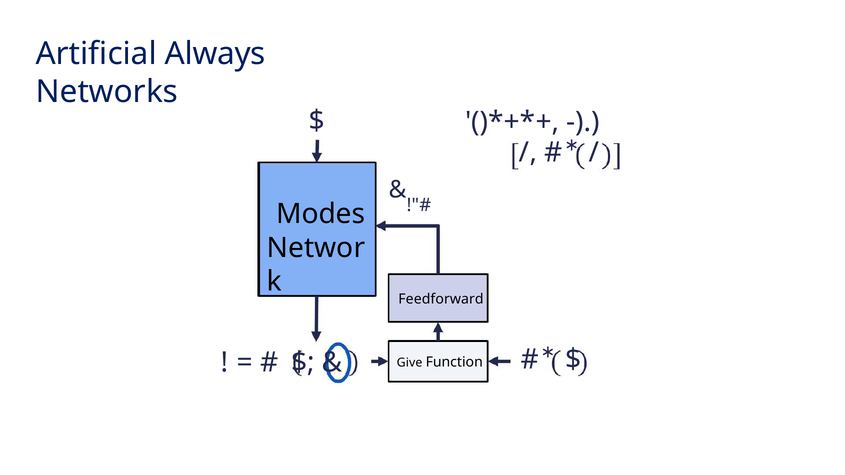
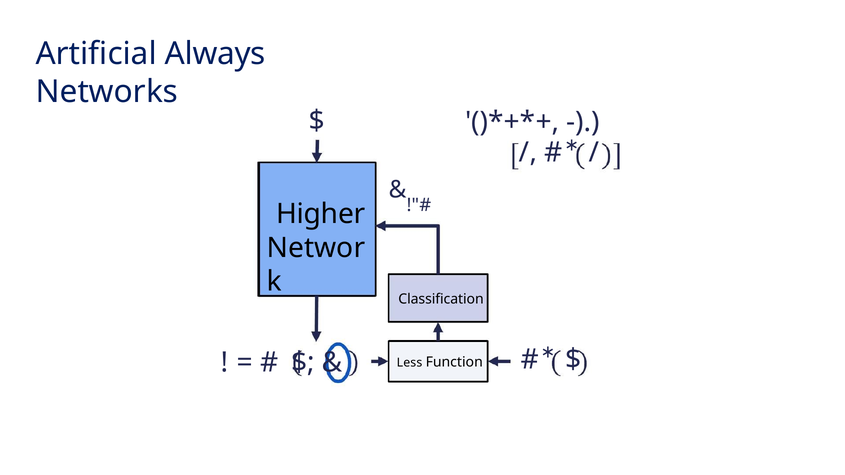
Modes: Modes -> Higher (321, 214)
Feedforward: Feedforward -> Classification (441, 299)
Give: Give -> Less (409, 363)
